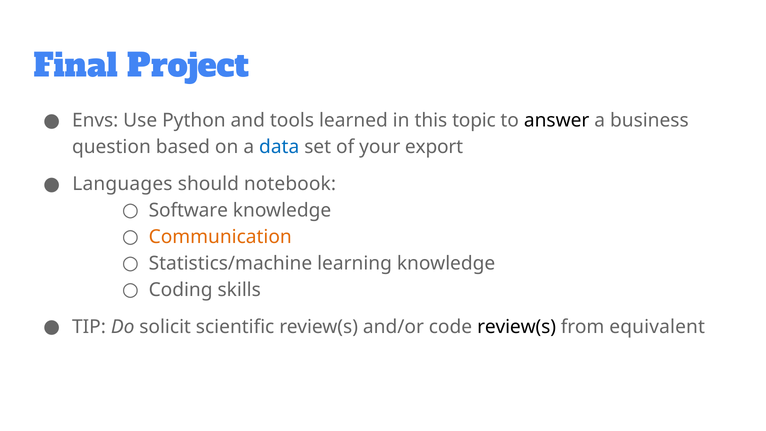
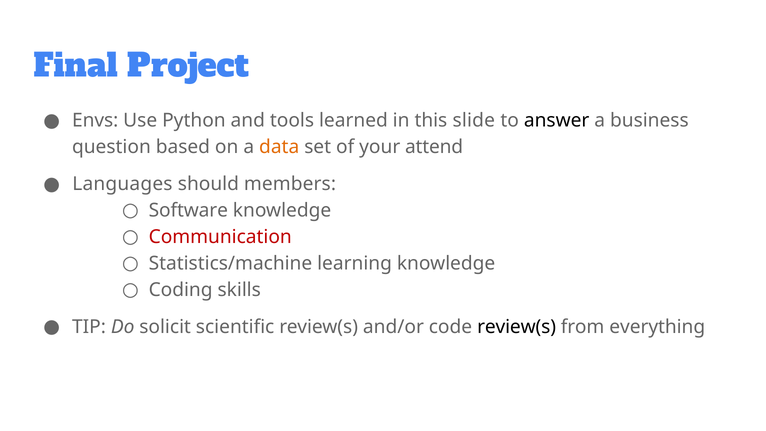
topic: topic -> slide (474, 120)
data colour: blue -> orange (279, 147)
export: export -> attend (434, 147)
notebook: notebook -> members (290, 184)
Communication colour: orange -> red (220, 237)
equivalent: equivalent -> everything (657, 327)
